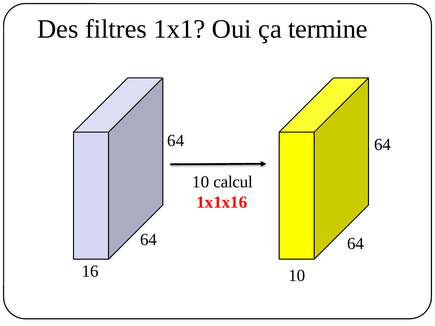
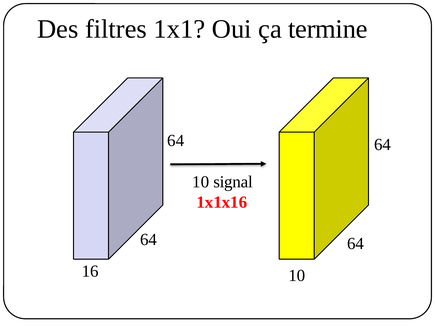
calcul: calcul -> signal (233, 182)
